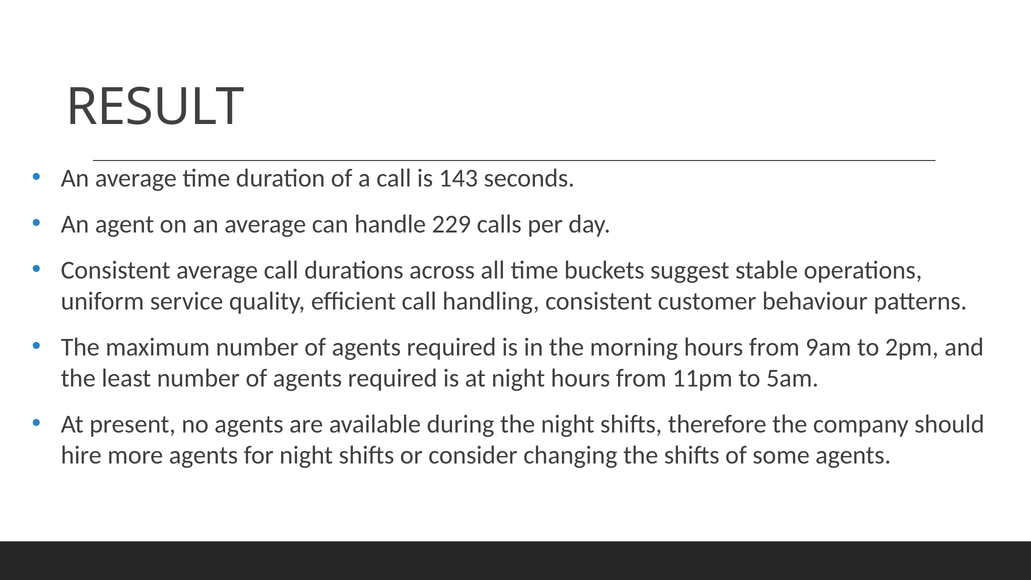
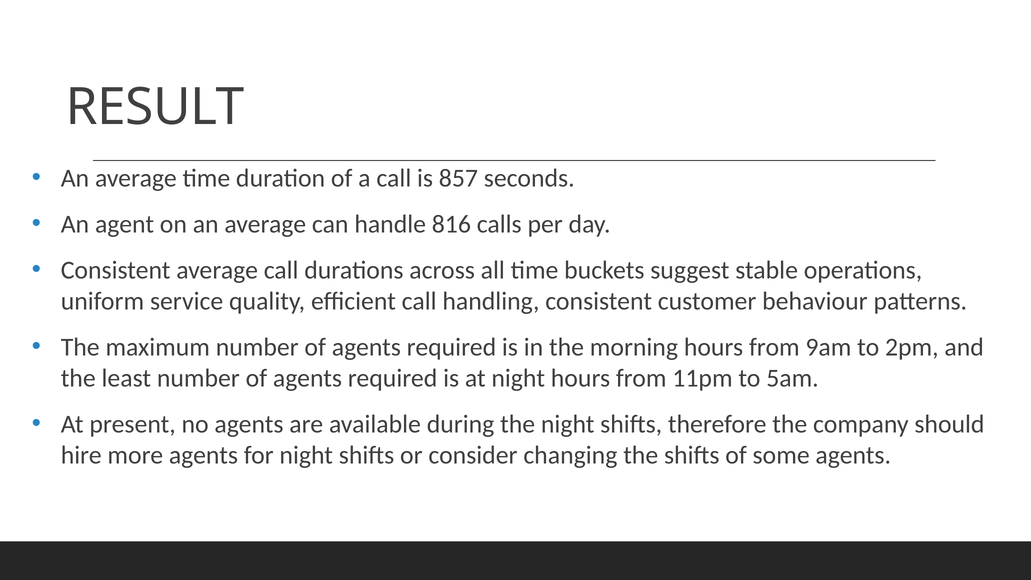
143: 143 -> 857 (458, 178)
229: 229 -> 816 (451, 224)
